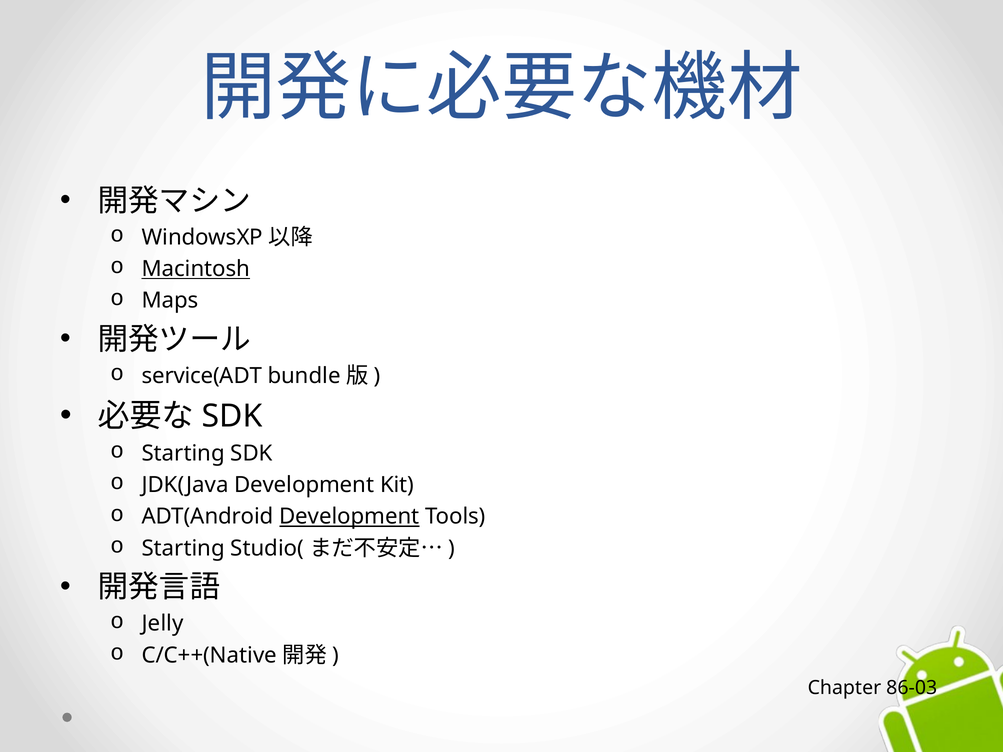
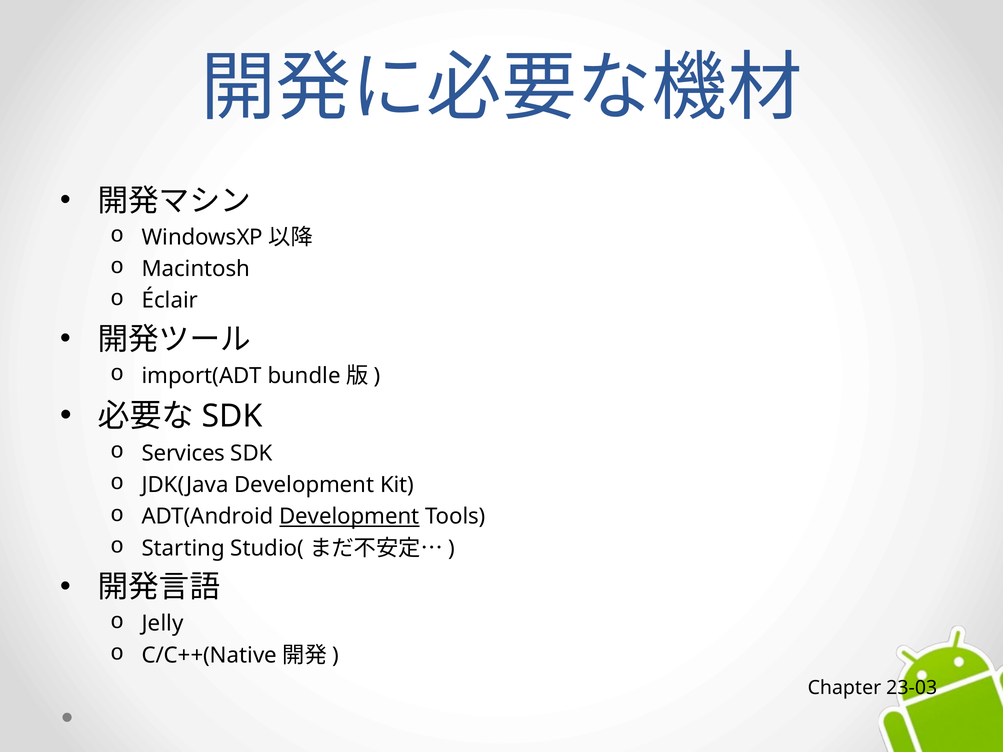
Macintosh underline: present -> none (196, 269)
Maps: Maps -> Éclair (170, 301)
service(ADT: service(ADT -> import(ADT (202, 376)
Starting: Starting -> Services (183, 453)
86-03: 86-03 -> 23-03 (912, 688)
